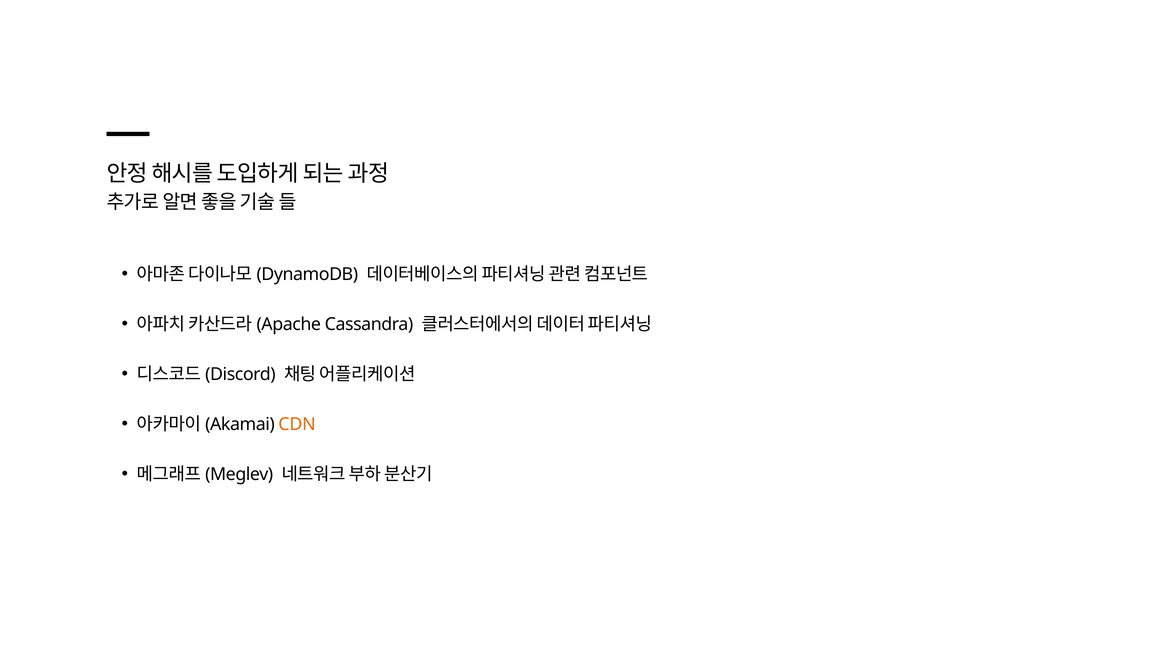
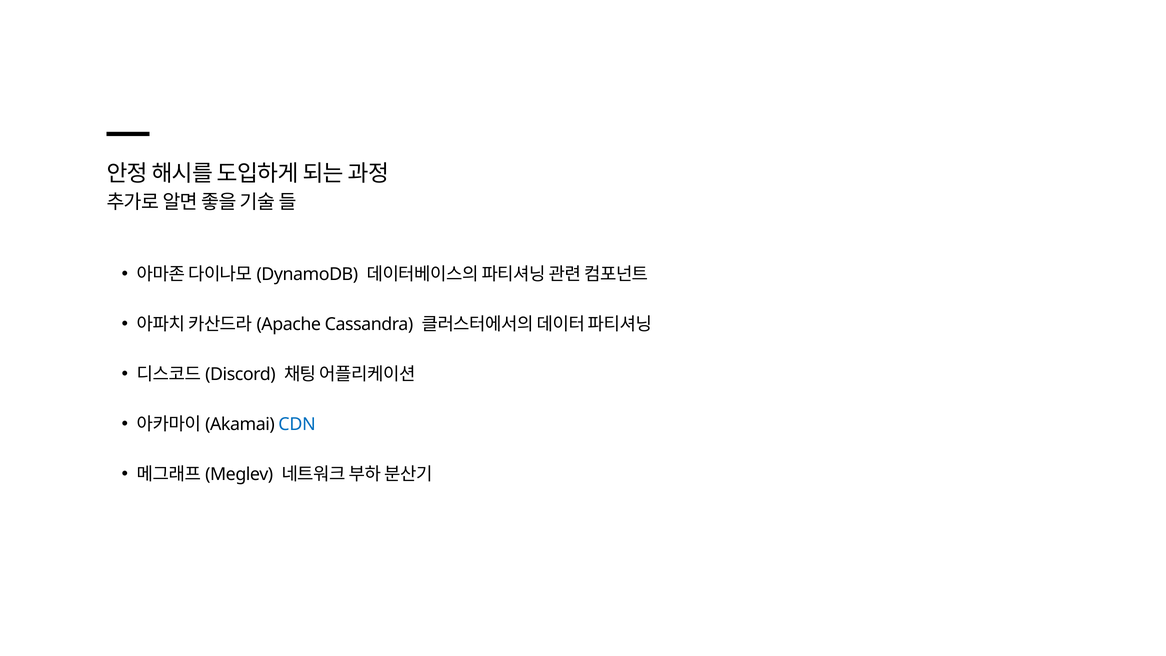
CDN colour: orange -> blue (297, 424)
